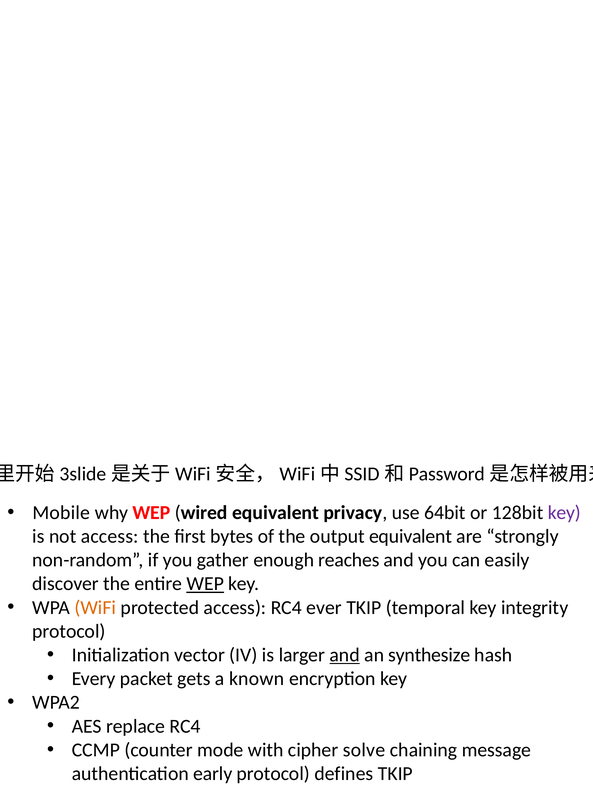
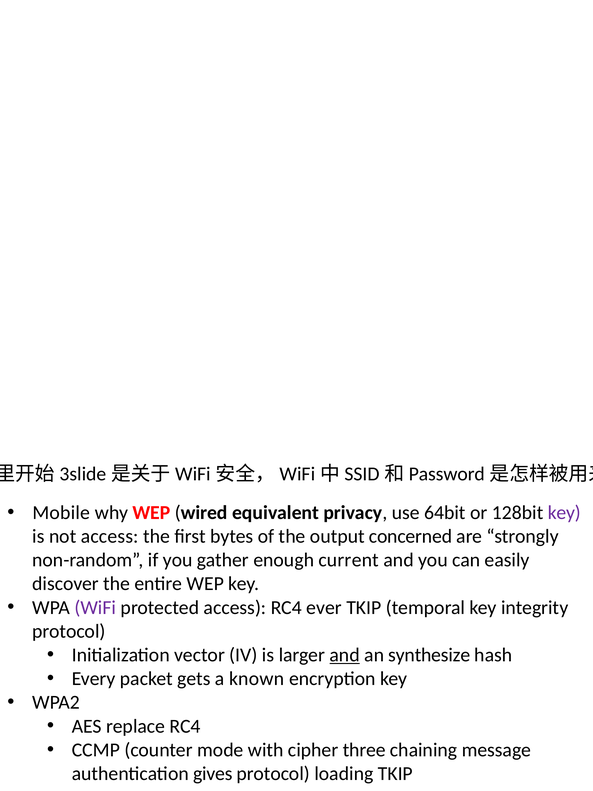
output equivalent: equivalent -> concerned (411, 536)
reaches: reaches -> current (349, 560)
WEP underline: present -> none (205, 584)
WiFi colour: orange -> purple (95, 607)
solve: solve -> three (364, 750)
early: early -> gives (213, 773)
defines: defines -> loading (344, 773)
